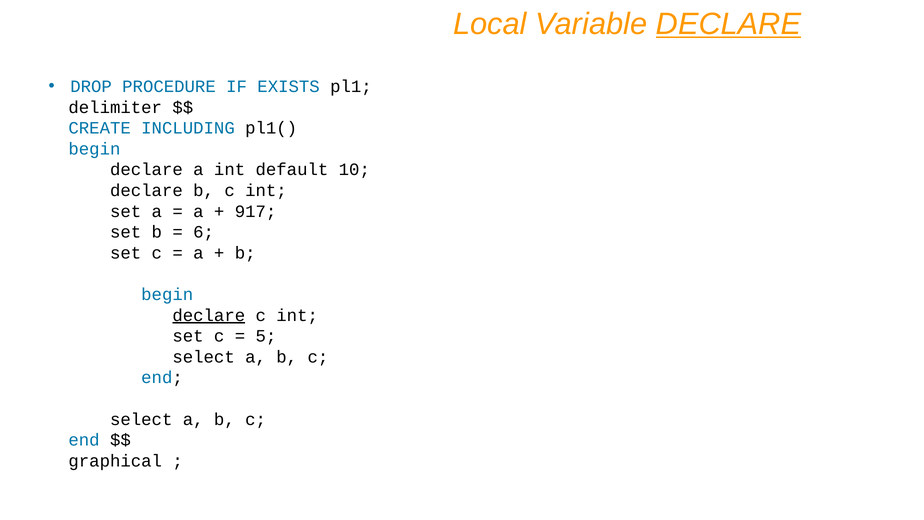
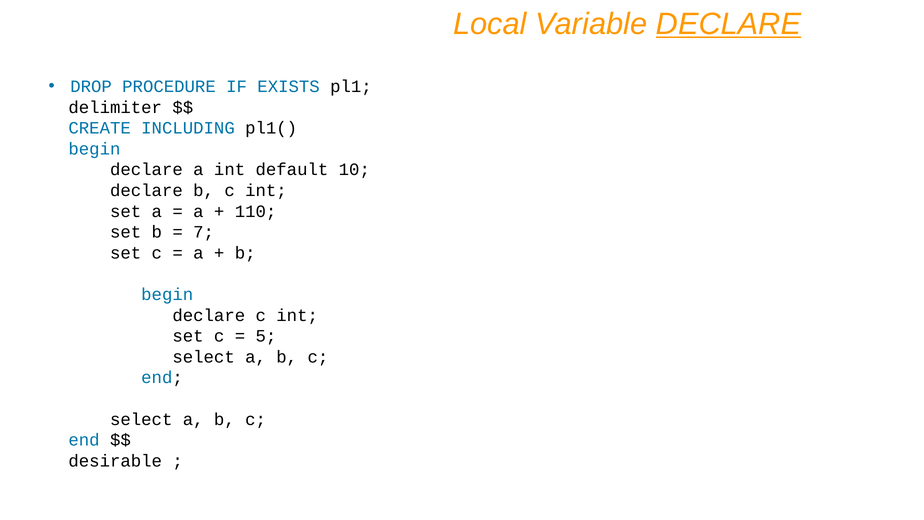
917: 917 -> 110 (256, 211)
6: 6 -> 7 (204, 232)
declare underline: present -> none (209, 315)
graphical: graphical -> desirable (115, 461)
